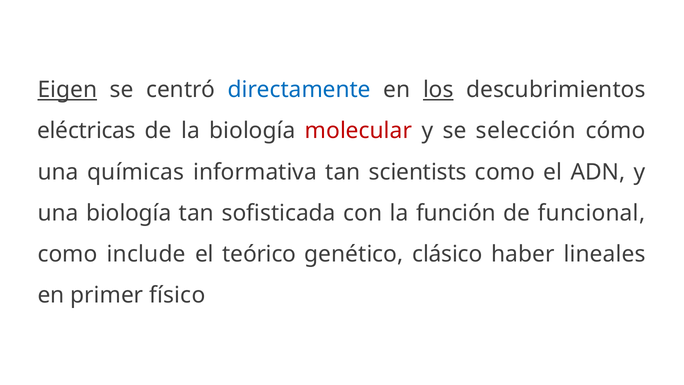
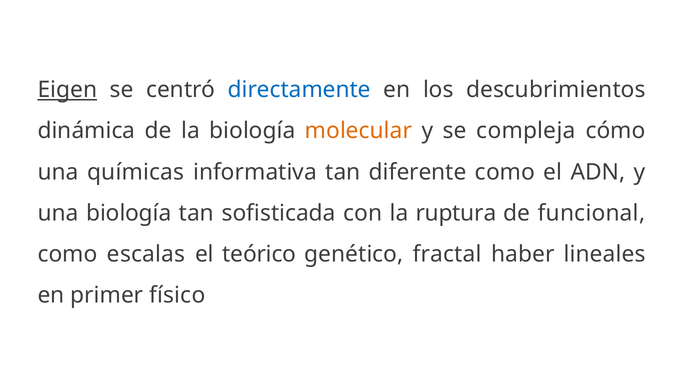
los underline: present -> none (438, 90)
eléctricas: eléctricas -> dinámica (86, 131)
molecular colour: red -> orange (358, 131)
selección: selección -> compleja (526, 131)
scientists: scientists -> diferente (418, 172)
función: función -> ruptura (456, 213)
include: include -> escalas (146, 254)
clásico: clásico -> fractal (447, 254)
